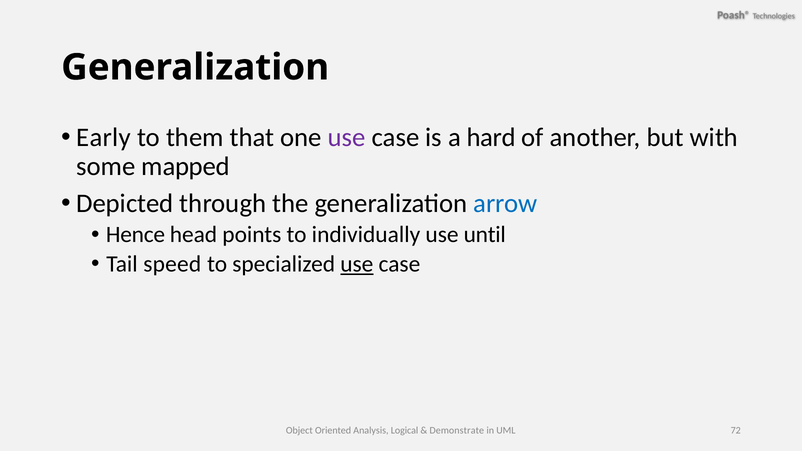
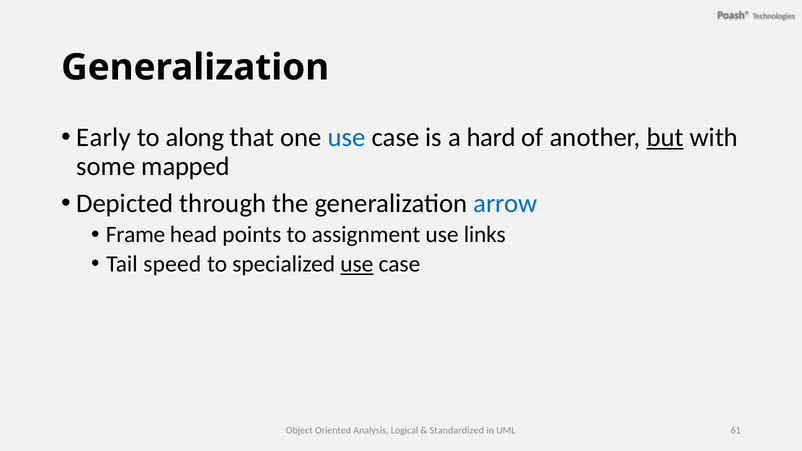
them: them -> along (195, 137)
use colour: purple -> blue (347, 137)
but underline: none -> present (665, 137)
Hence: Hence -> Frame (136, 235)
individually: individually -> assignment (366, 235)
until: until -> links (485, 235)
Demonstrate: Demonstrate -> Standardized (457, 431)
72: 72 -> 61 (736, 431)
